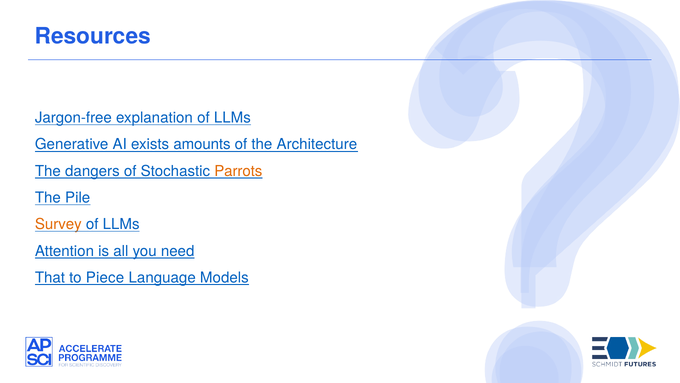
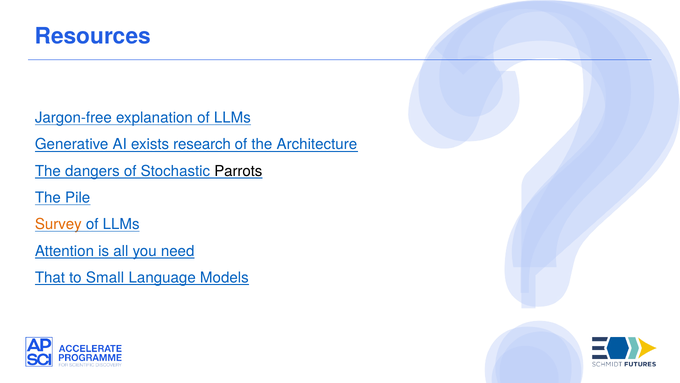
amounts: amounts -> research (202, 144)
Parrots colour: orange -> black (238, 171)
Piece: Piece -> Small (105, 277)
